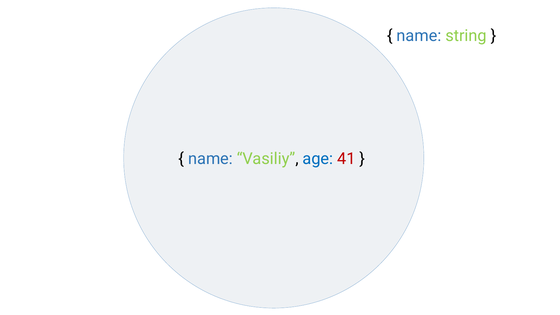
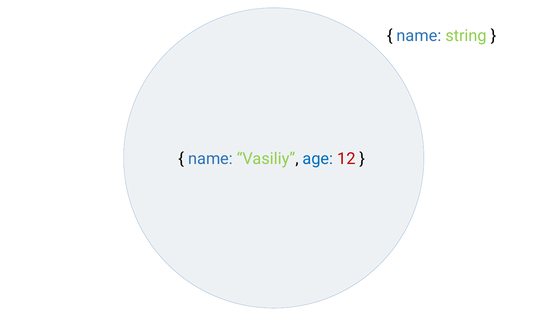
41: 41 -> 12 (346, 159)
